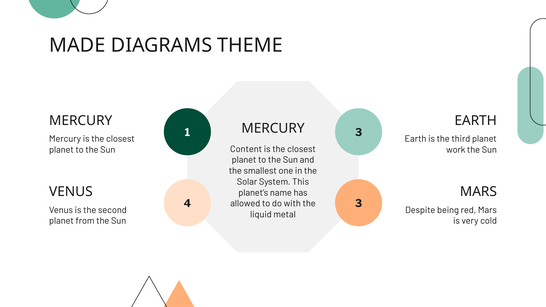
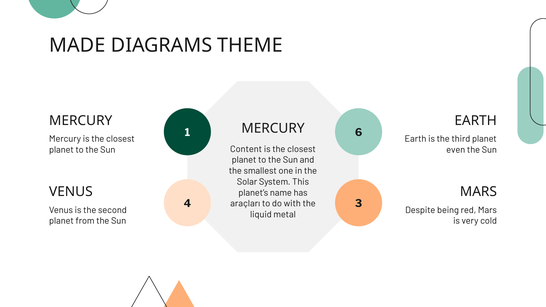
1 3: 3 -> 6 (359, 133)
work: work -> even (456, 150)
allowed: allowed -> araçları (245, 204)
